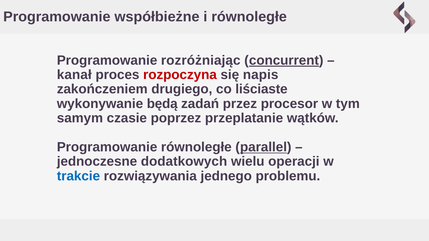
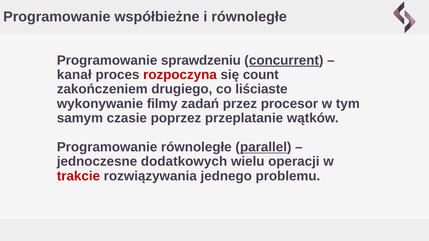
rozróżniając: rozróżniając -> sprawdzeniu (201, 60)
napis: napis -> count (261, 75)
będą: będą -> filmy (162, 104)
trakcie colour: blue -> red (78, 176)
